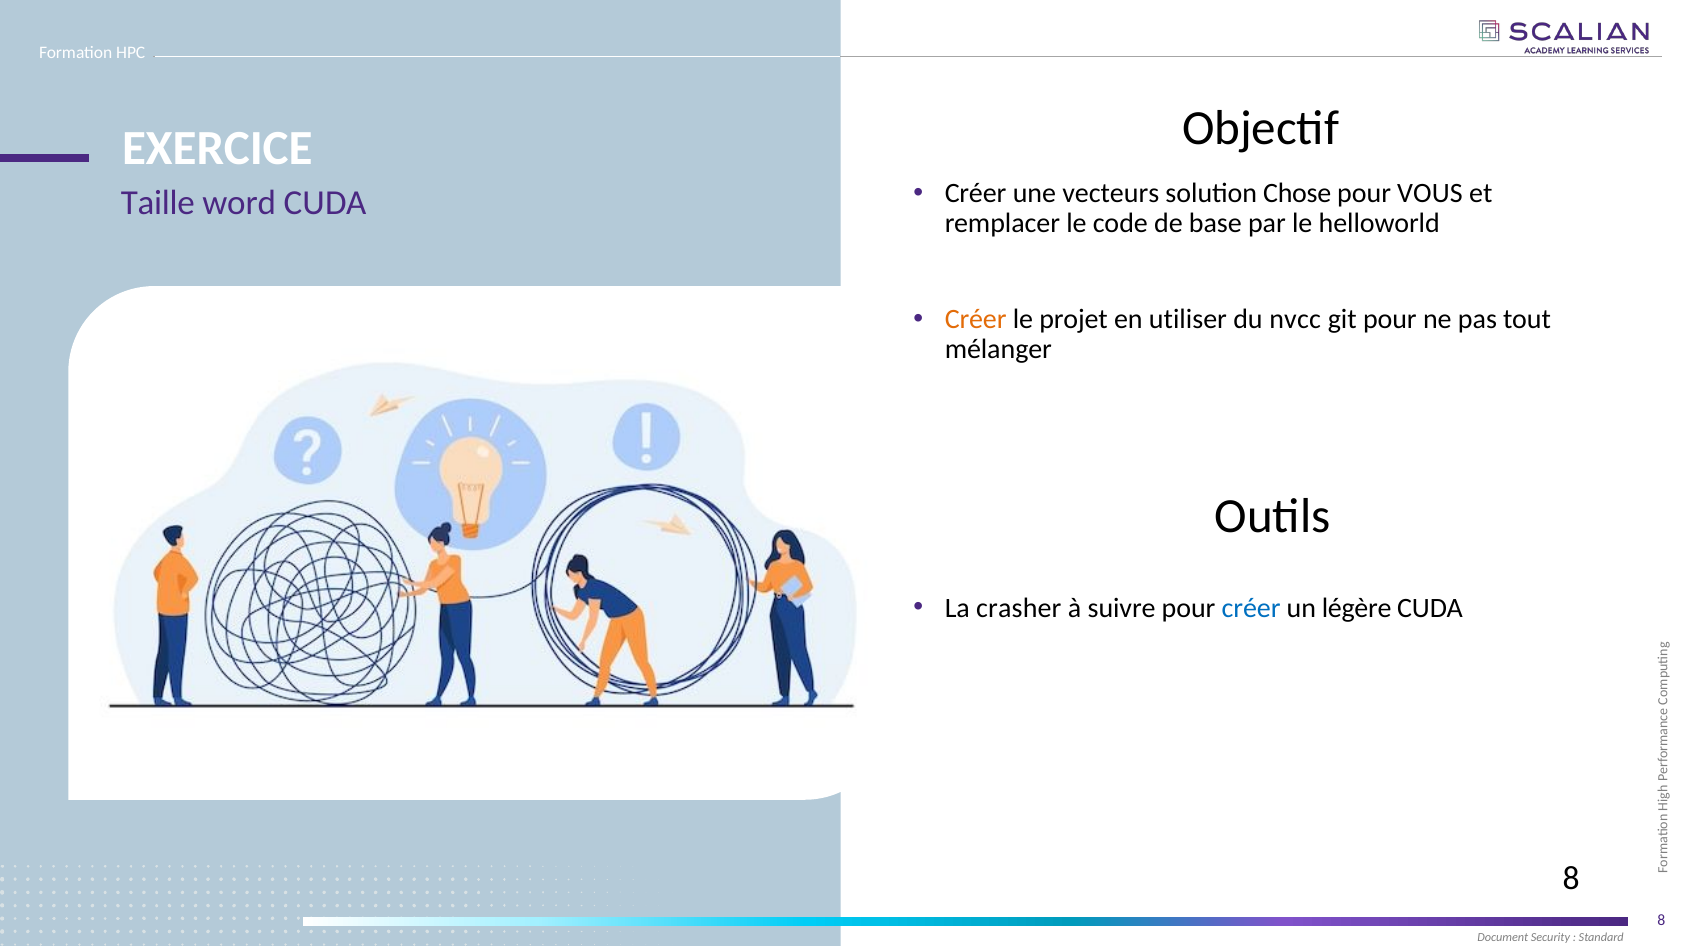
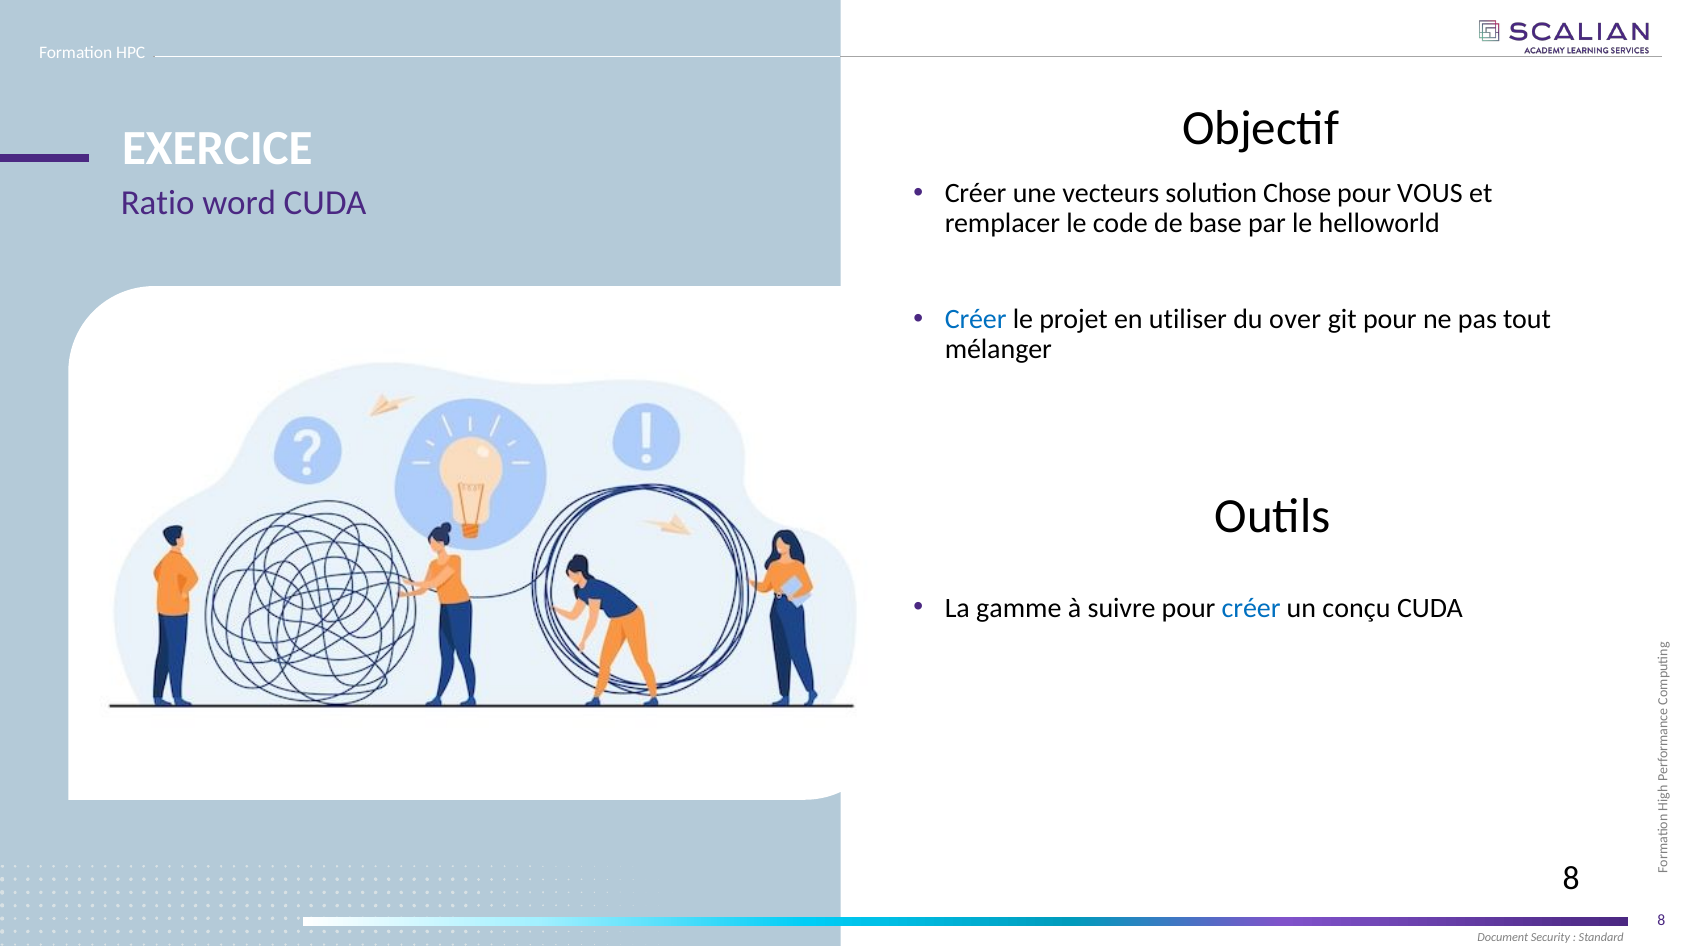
Taille: Taille -> Ratio (158, 203)
Créer colour: orange -> blue (976, 319)
nvcc: nvcc -> over (1295, 319)
crasher: crasher -> gamme (1019, 607)
légère: légère -> conçu (1356, 607)
